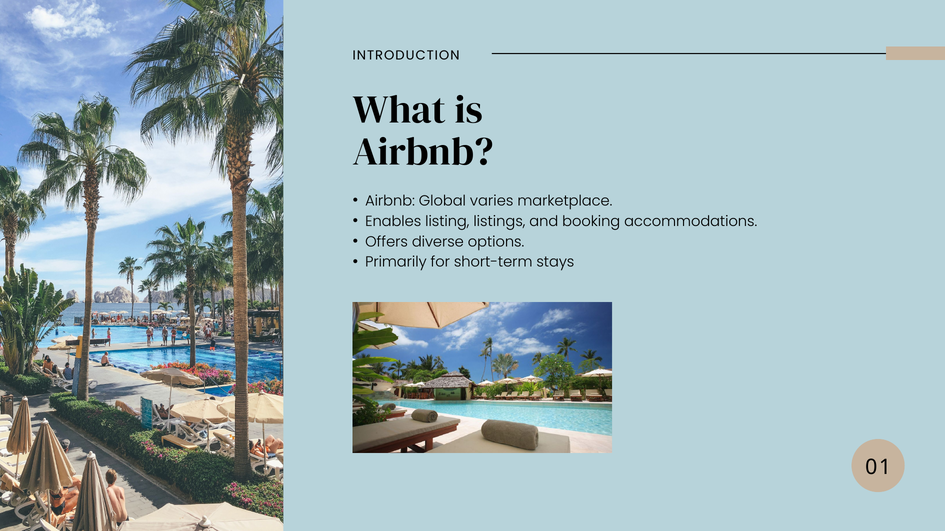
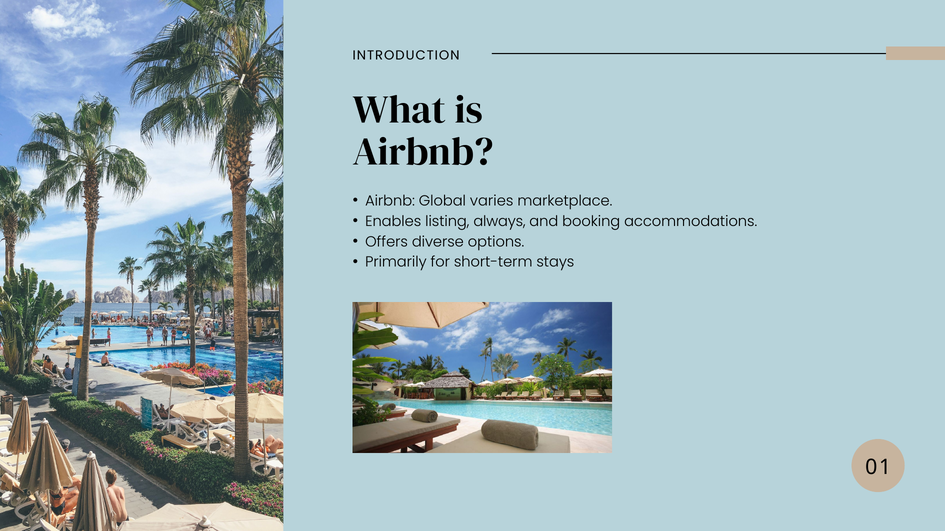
listings: listings -> always (499, 222)
